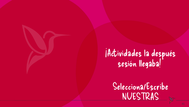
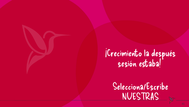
¡Actividades: ¡Actividades -> ¡Crecimiento (124, 53)
llegaba: llegaba -> estaba (150, 63)
